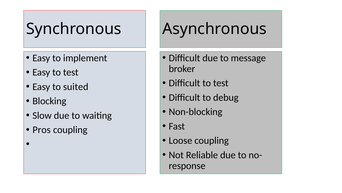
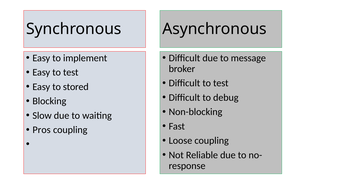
suited: suited -> stored (76, 86)
